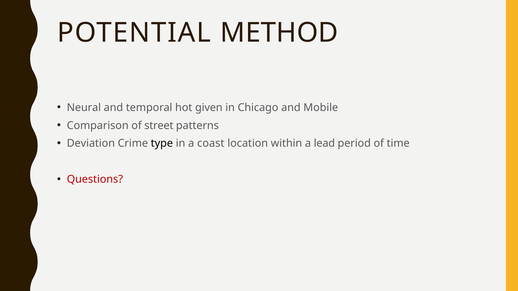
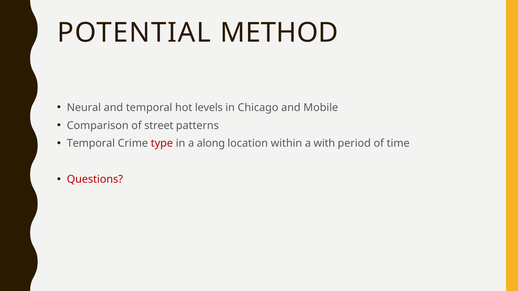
given: given -> levels (209, 108)
Deviation: Deviation -> Temporal (91, 144)
type colour: black -> red (162, 144)
coast: coast -> along (211, 144)
lead: lead -> with (324, 144)
